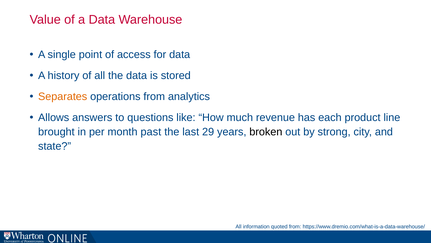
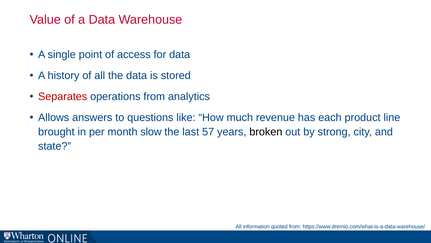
Separates colour: orange -> red (63, 96)
past: past -> slow (151, 132)
29: 29 -> 57 (208, 132)
